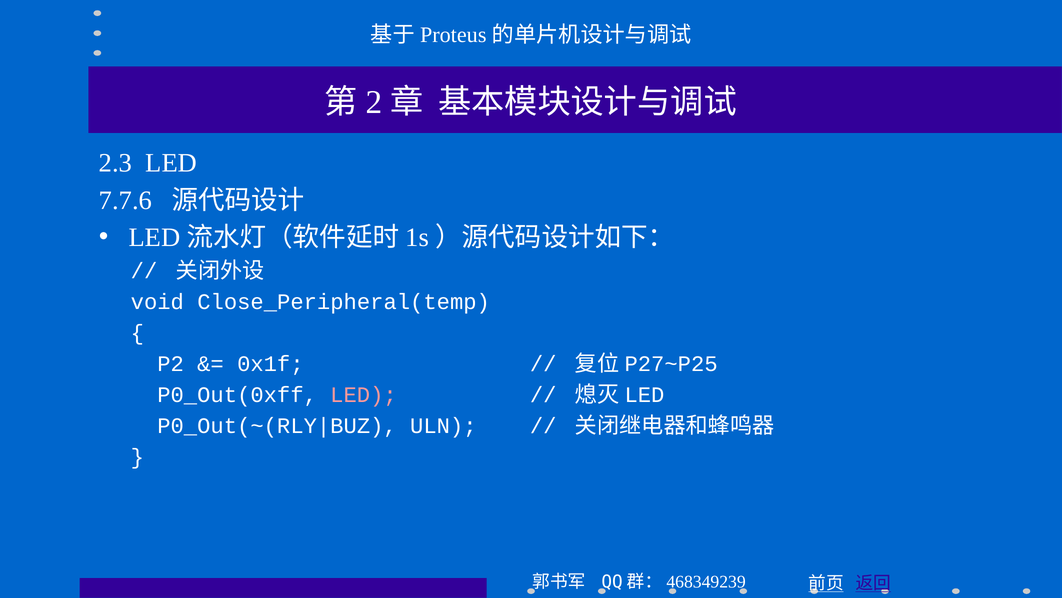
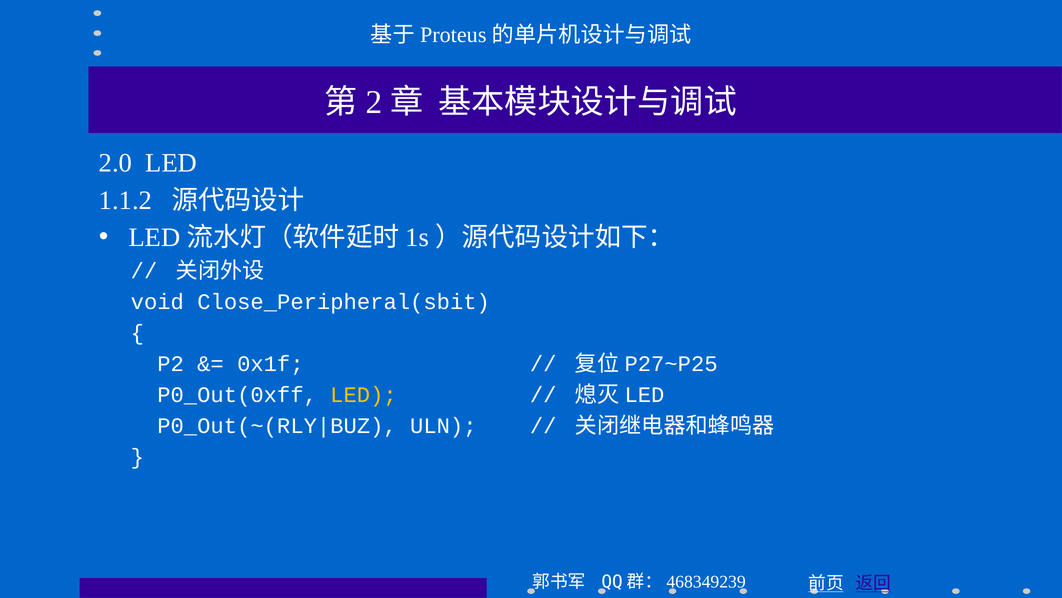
2.3: 2.3 -> 2.0 (116, 163)
7.7.6: 7.7.6 -> 1.1.2 (125, 200)
Close_Peripheral(temp: Close_Peripheral(temp -> Close_Peripheral(sbit (344, 302)
LED colour: pink -> yellow (363, 394)
